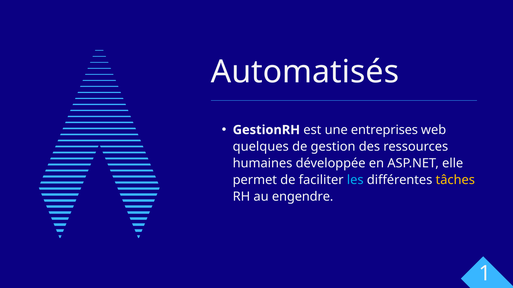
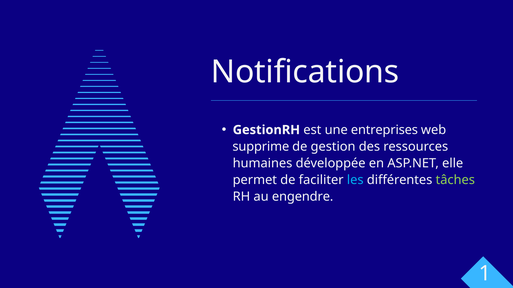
Automatisés: Automatisés -> Notifications (305, 72)
quelques: quelques -> supprime (261, 147)
tâches colour: yellow -> light green (455, 180)
